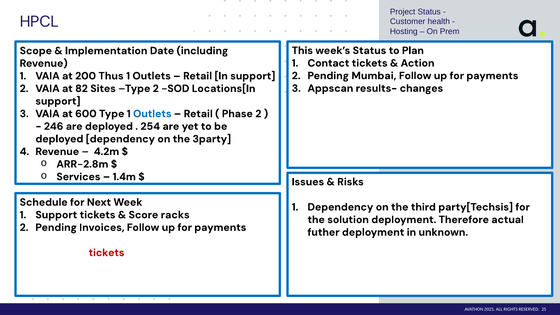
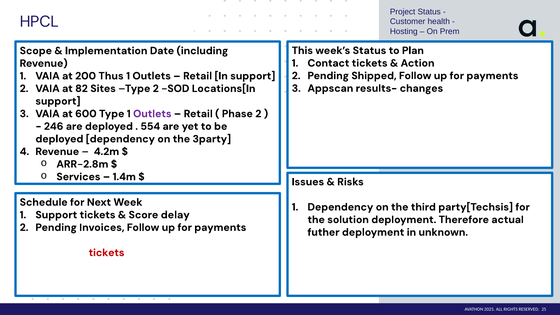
Mumbai: Mumbai -> Shipped (374, 76)
Outlets colour: blue -> purple (152, 114)
254: 254 -> 554 (150, 126)
racks: racks -> delay (175, 215)
